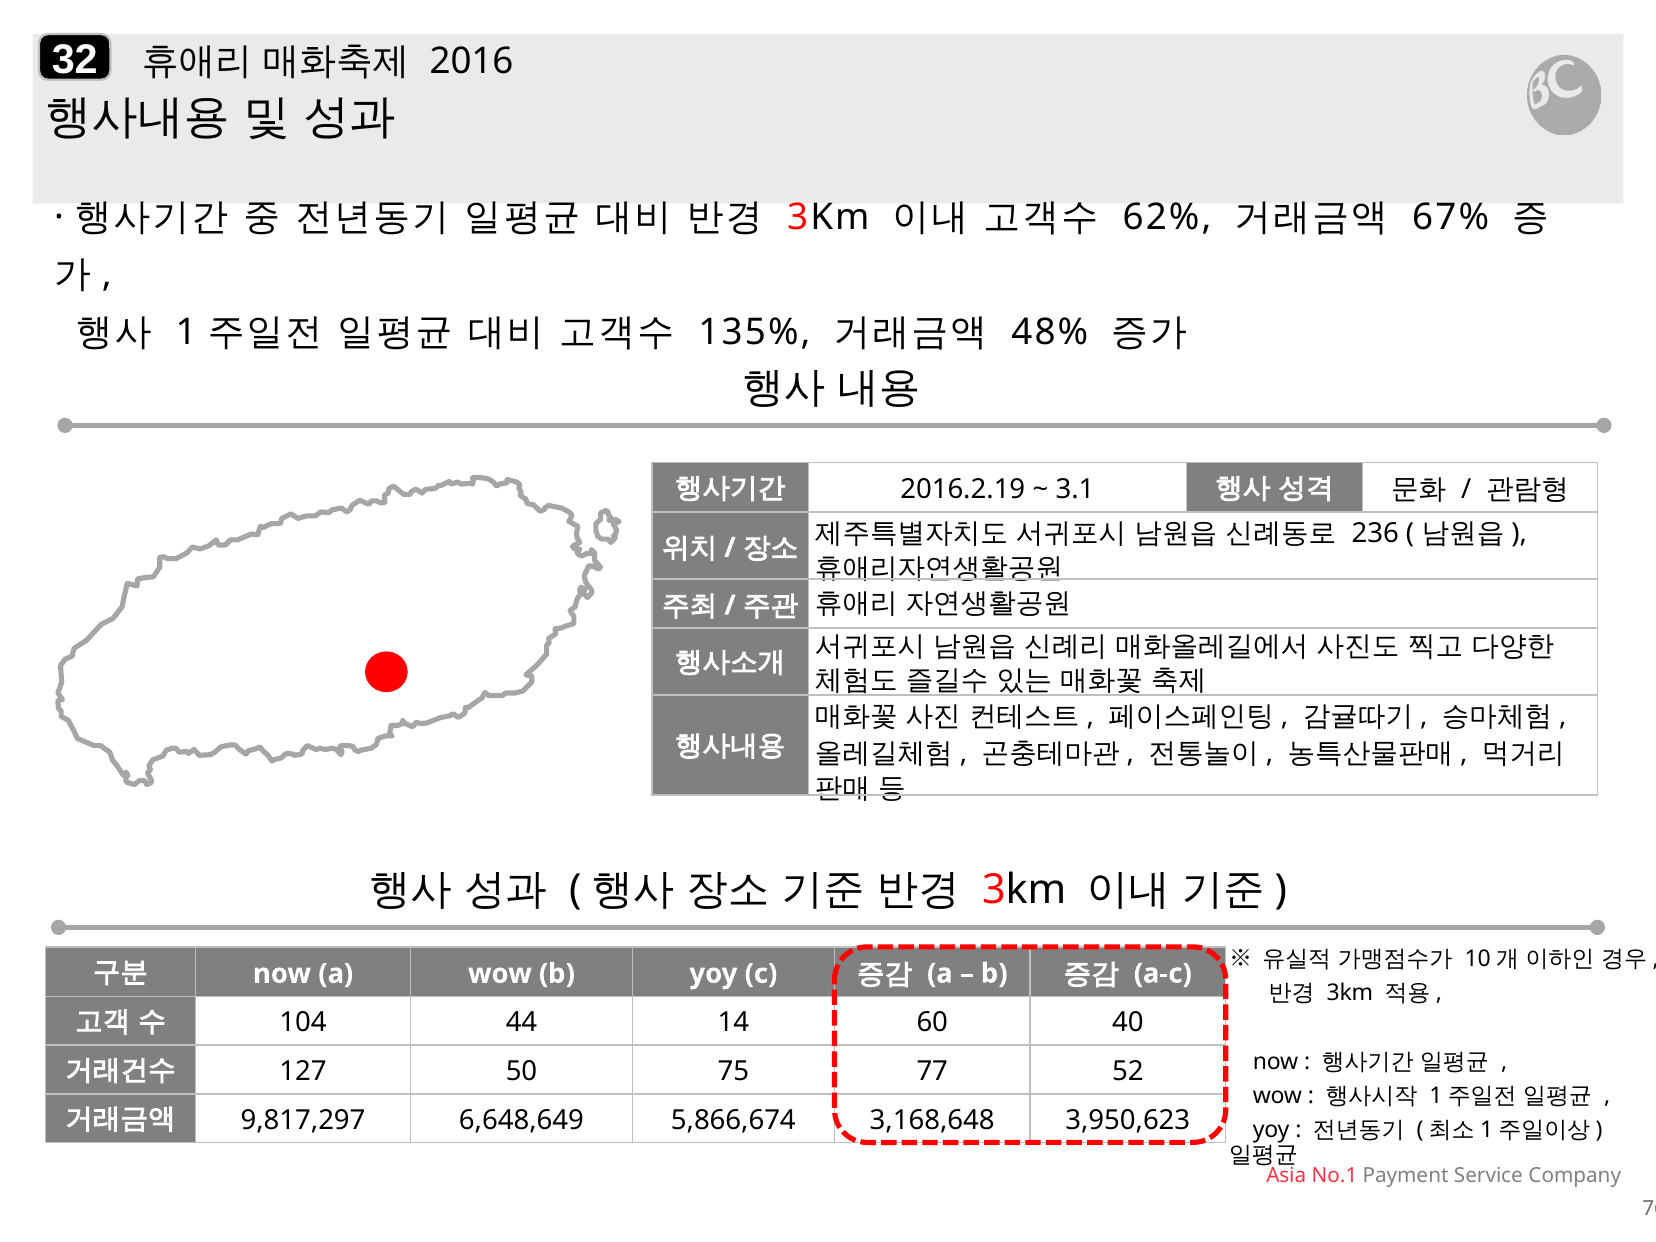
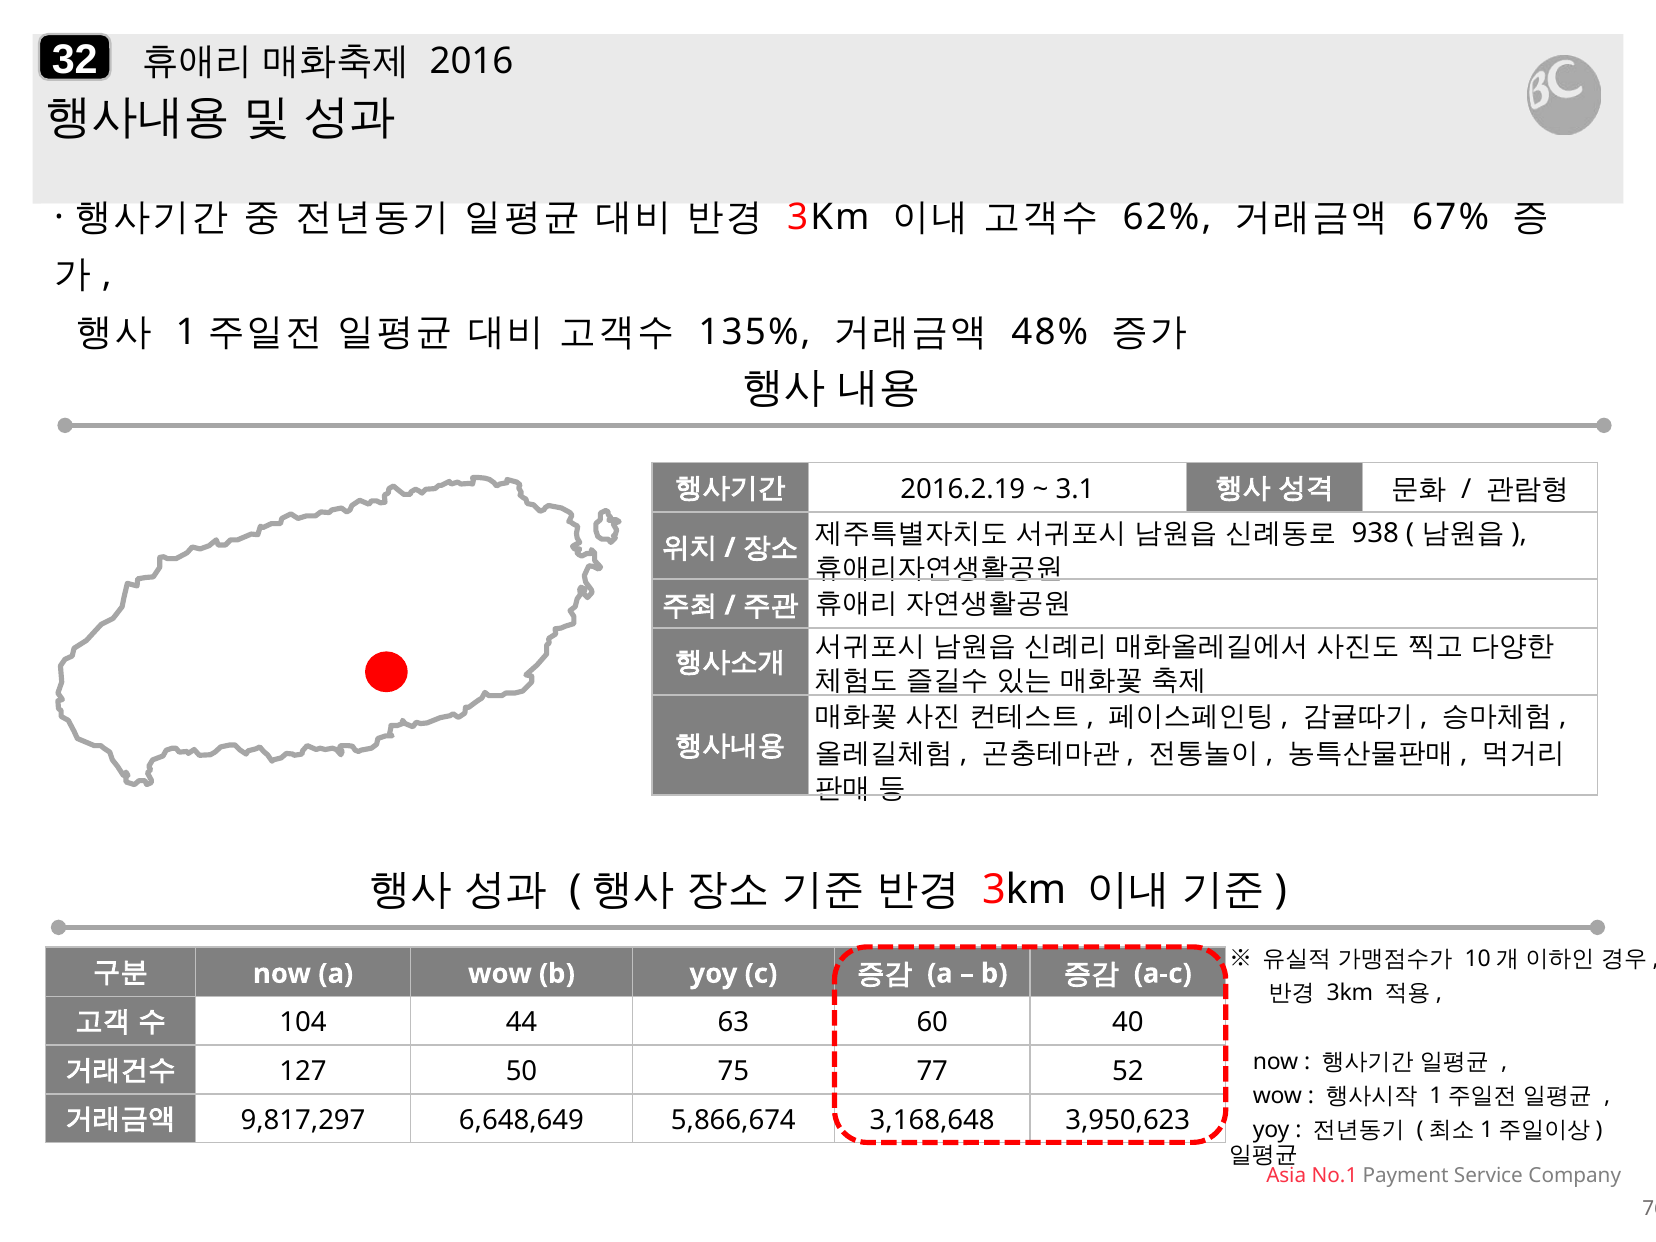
236: 236 -> 938 (1375, 533)
14: 14 -> 63 (733, 1023)
